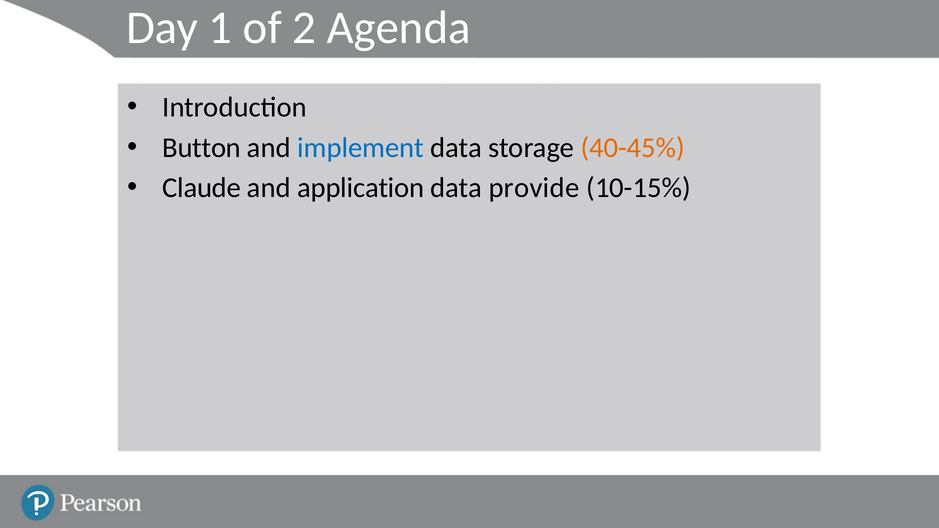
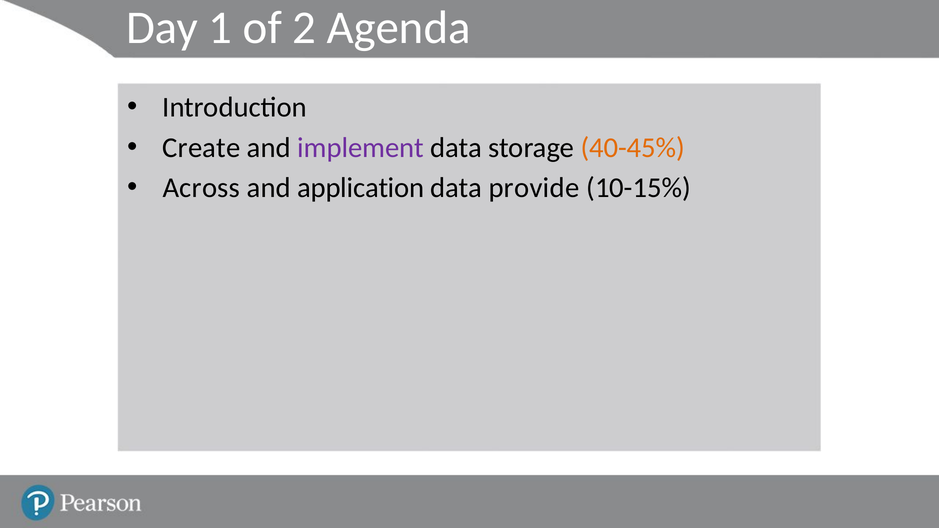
Button: Button -> Create (201, 148)
implement colour: blue -> purple (361, 148)
Claude: Claude -> Across (201, 188)
